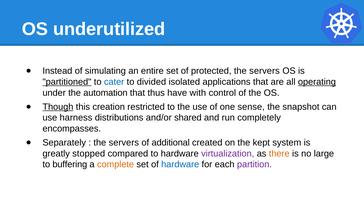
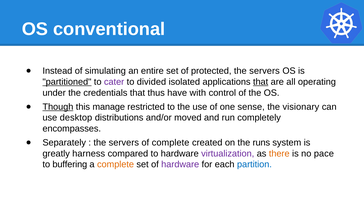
underutilized: underutilized -> conventional (109, 29)
cater colour: blue -> purple (114, 82)
that underline: none -> present (261, 82)
operating underline: present -> none (317, 82)
automation: automation -> credentials (105, 93)
creation: creation -> manage (109, 107)
snapshot: snapshot -> visionary (301, 107)
harness: harness -> desktop (76, 118)
shared: shared -> moved (188, 118)
of additional: additional -> complete (171, 142)
kept: kept -> runs (261, 142)
stopped: stopped -> harness (89, 153)
large: large -> pace (324, 153)
hardware colour: blue -> purple (180, 164)
partition colour: purple -> blue (254, 164)
